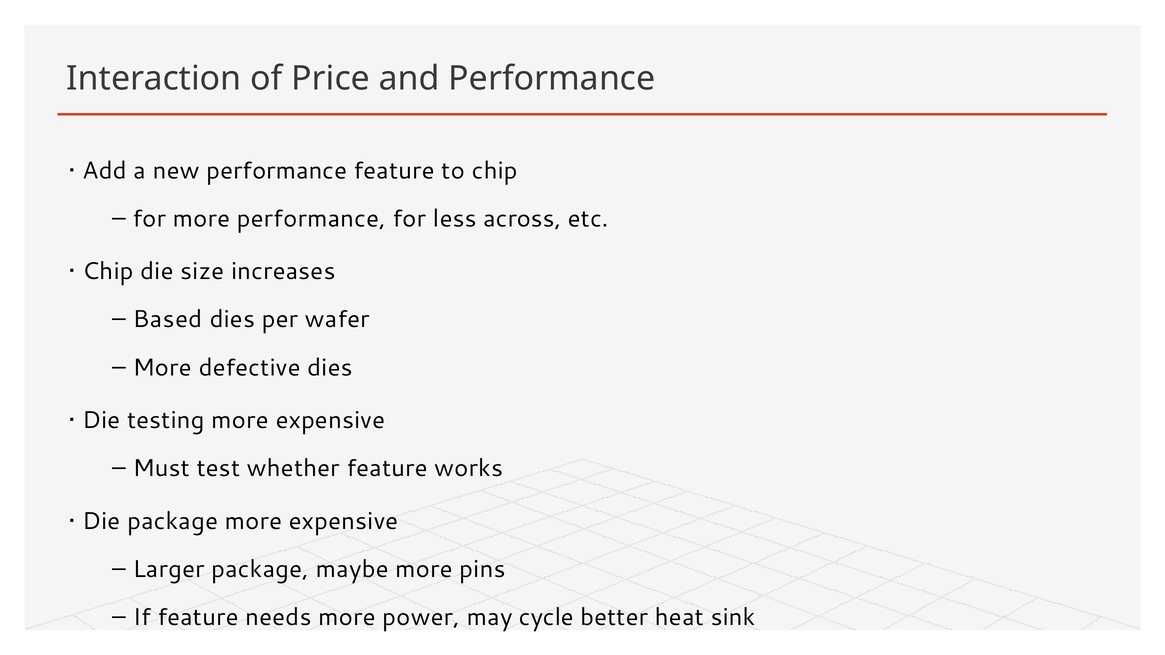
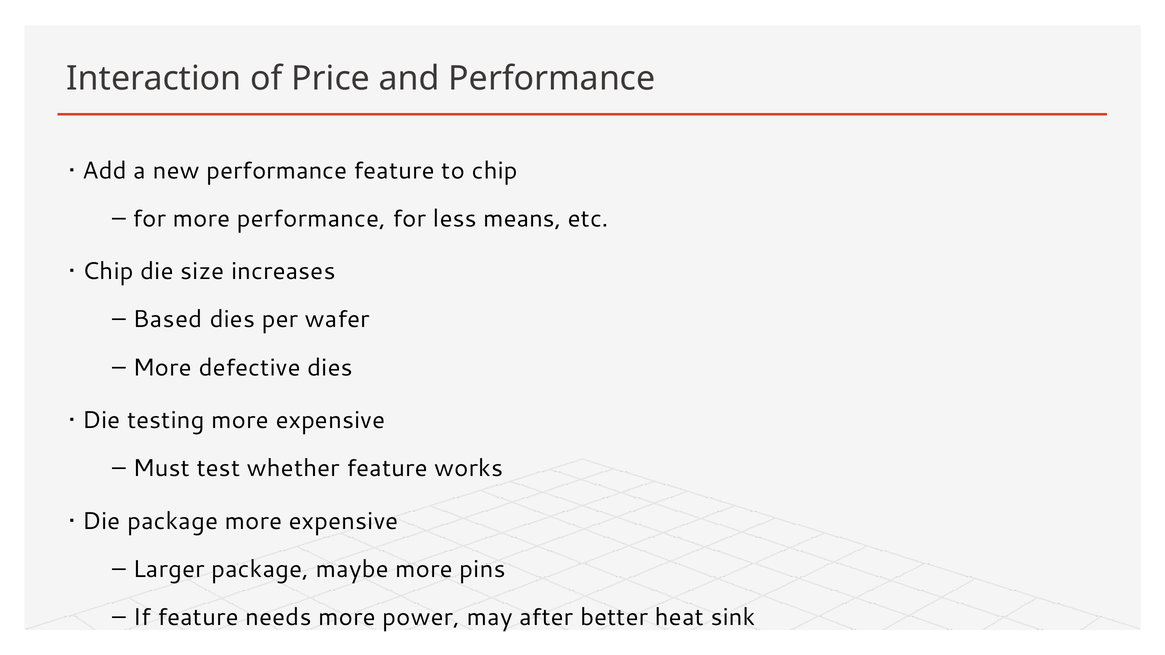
across: across -> means (522, 219)
cycle: cycle -> after (546, 618)
